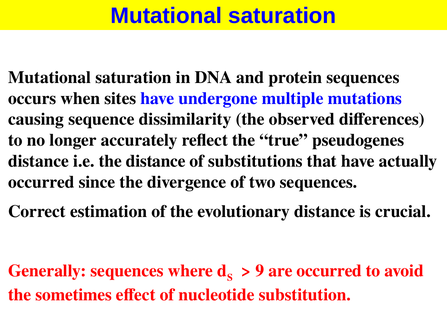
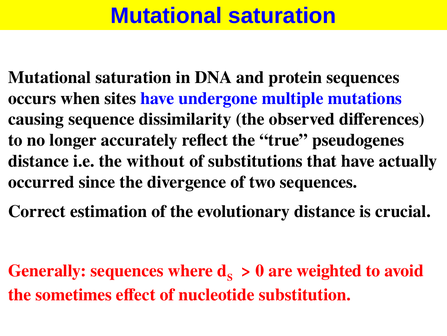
the distance: distance -> without (156, 161)
9: 9 -> 0 (260, 270)
are occurred: occurred -> weighted (329, 270)
